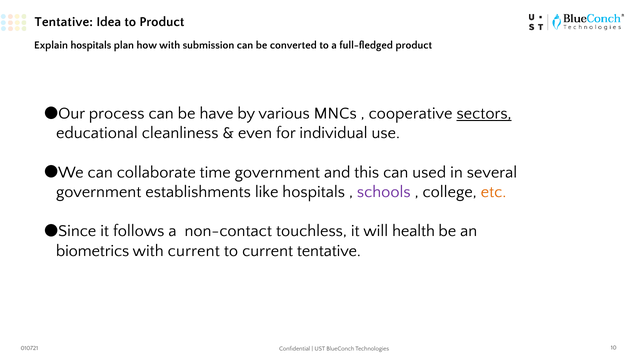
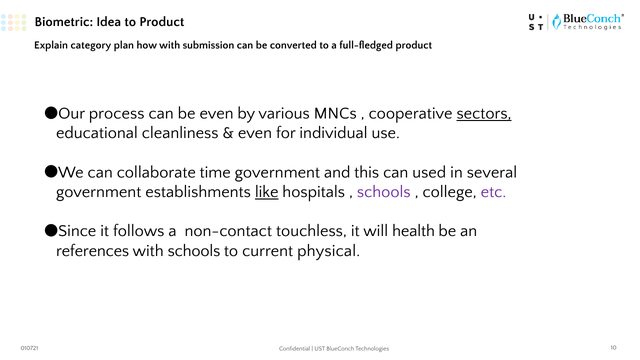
Tentative: Tentative -> Biometric (64, 22)
Explain hospitals: hospitals -> category (91, 45)
be have: have -> even (217, 113)
like underline: none -> present (267, 192)
etc colour: orange -> purple (493, 192)
biometrics: biometrics -> references (93, 251)
with current: current -> schools (194, 251)
current tentative: tentative -> physical (329, 251)
